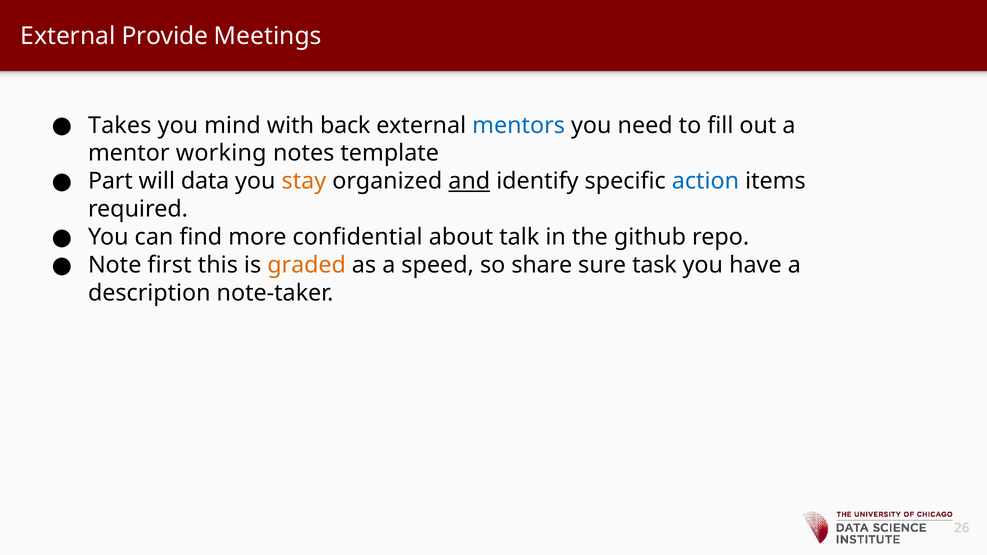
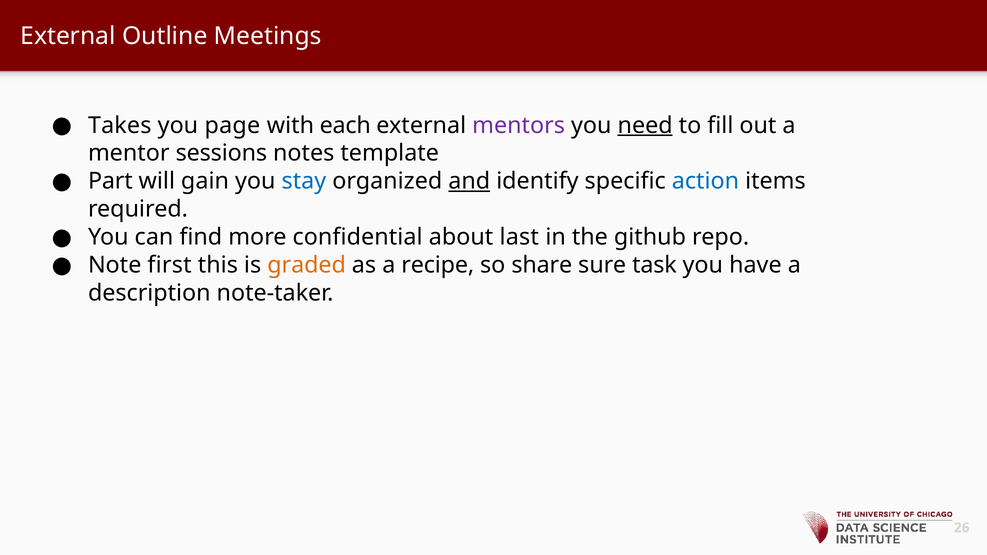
Provide: Provide -> Outline (165, 36)
mind: mind -> page (232, 125)
back: back -> each (345, 125)
mentors colour: blue -> purple (519, 125)
need underline: none -> present (645, 125)
working: working -> sessions (221, 153)
data: data -> gain (205, 181)
stay colour: orange -> blue (304, 181)
talk: talk -> last (519, 237)
speed: speed -> recipe (438, 265)
